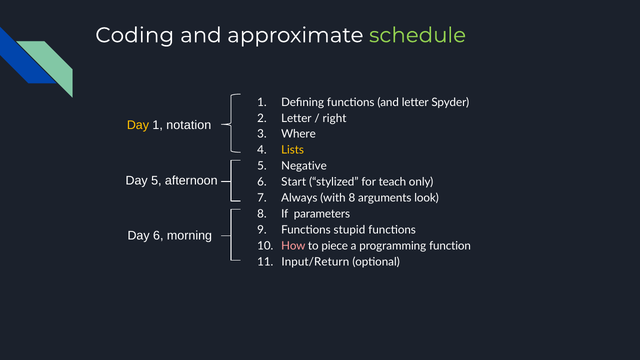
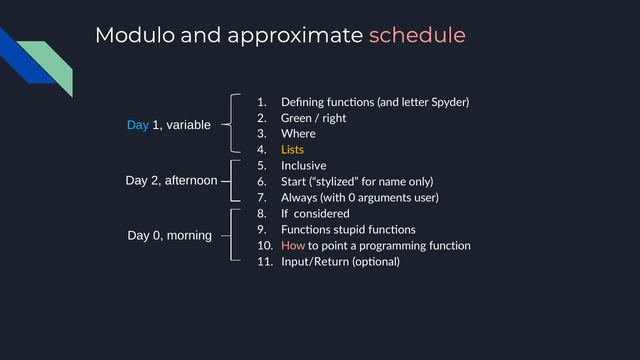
Coding: Coding -> Modulo (135, 35)
schedule colour: light green -> pink (418, 35)
2 Letter: Letter -> Green (296, 118)
Day colour: yellow -> light blue (138, 125)
notation: notation -> variable (189, 125)
Negative: Negative -> Inclusive (304, 166)
Day 5: 5 -> 2 (156, 181)
teach: teach -> name (392, 182)
with 8: 8 -> 0 (352, 198)
look: look -> user (427, 198)
parameters: parameters -> considered (322, 214)
Day 6: 6 -> 0 (158, 236)
piece: piece -> point (335, 246)
